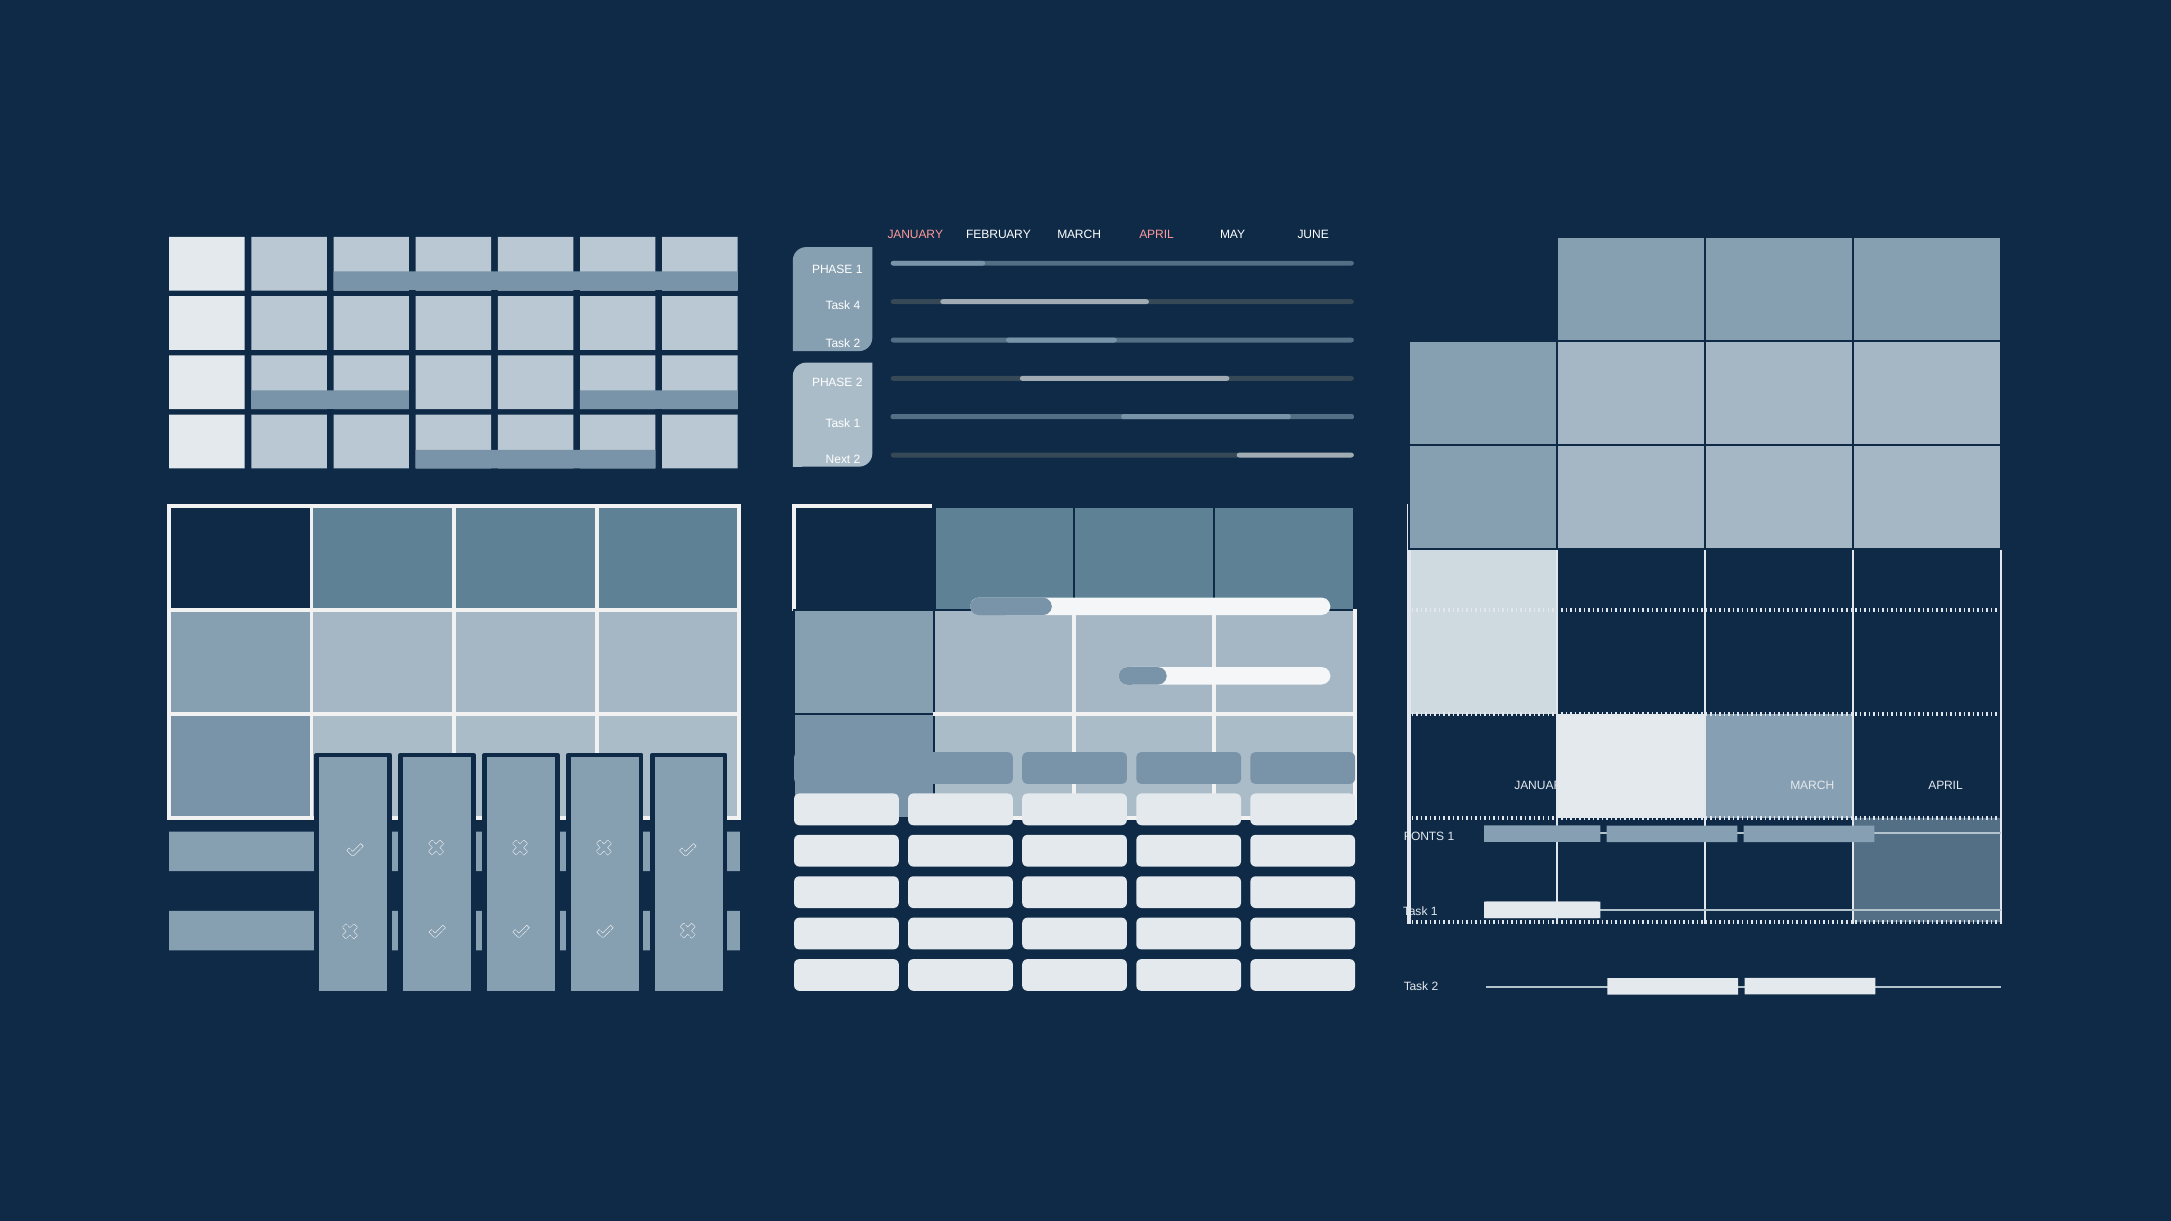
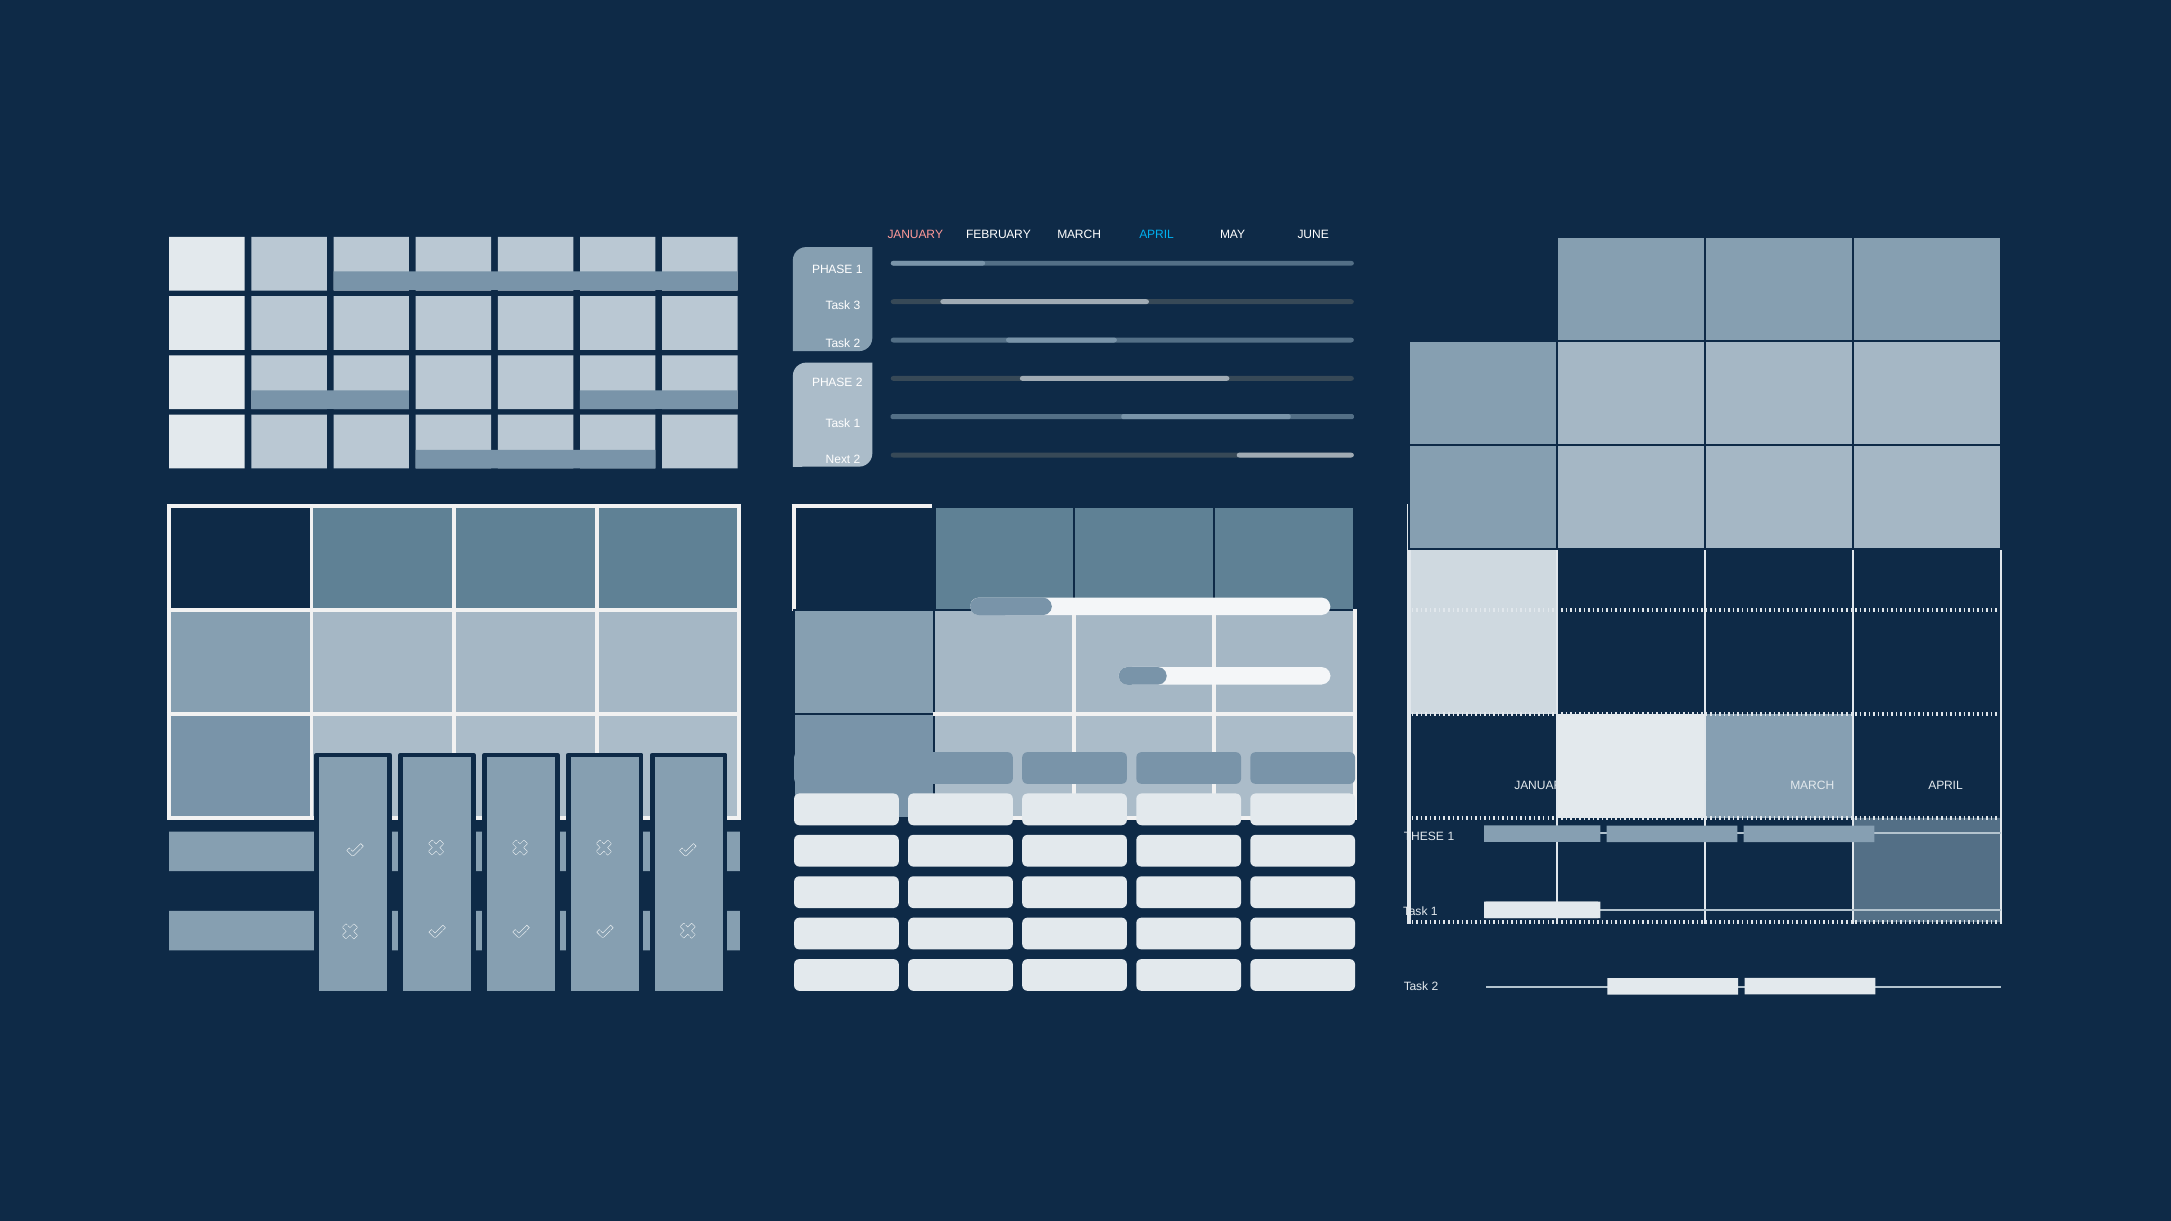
APRIL colour: pink -> light blue (1157, 234)
4: 4 -> 3 (857, 306)
FONTS: FONTS -> THESE (1424, 836)
